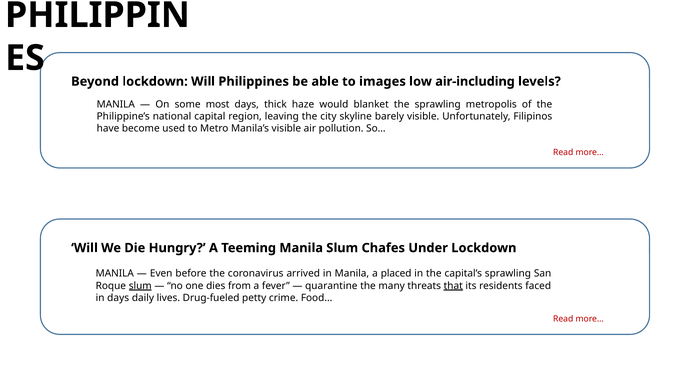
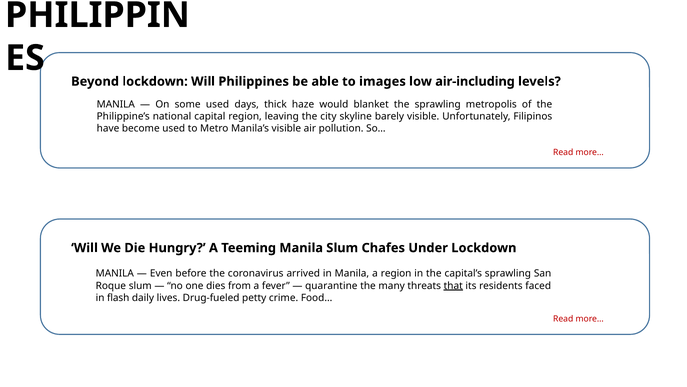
some most: most -> used (218, 104)
a placed: placed -> region (396, 273)
slum underline: present -> none (140, 285)
in days: days -> flash (118, 297)
